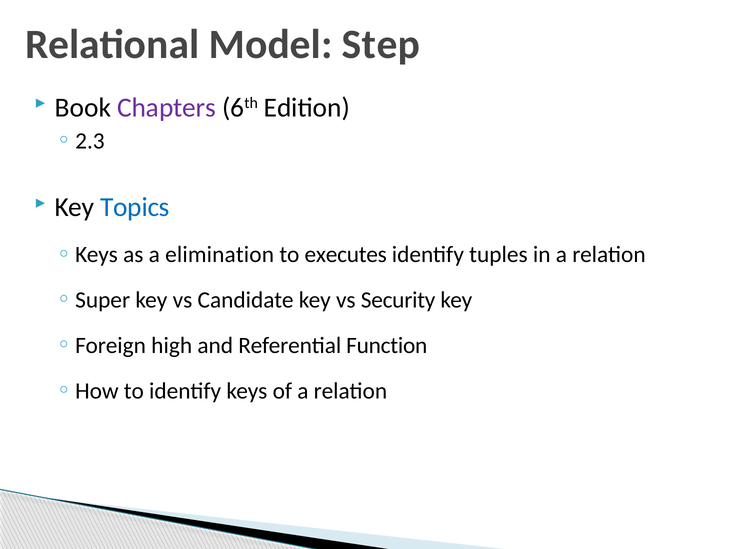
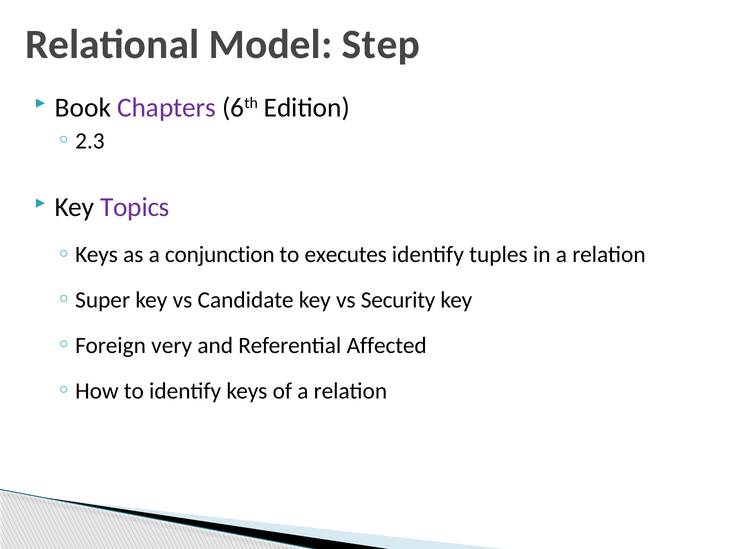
Topics colour: blue -> purple (135, 207)
elimination: elimination -> conjunction (220, 254)
high: high -> very (172, 345)
Function: Function -> Affected (387, 345)
